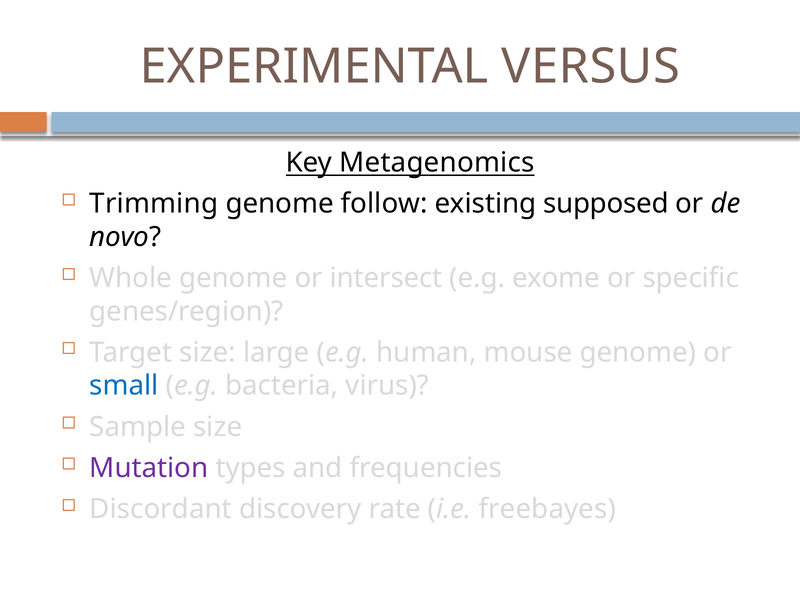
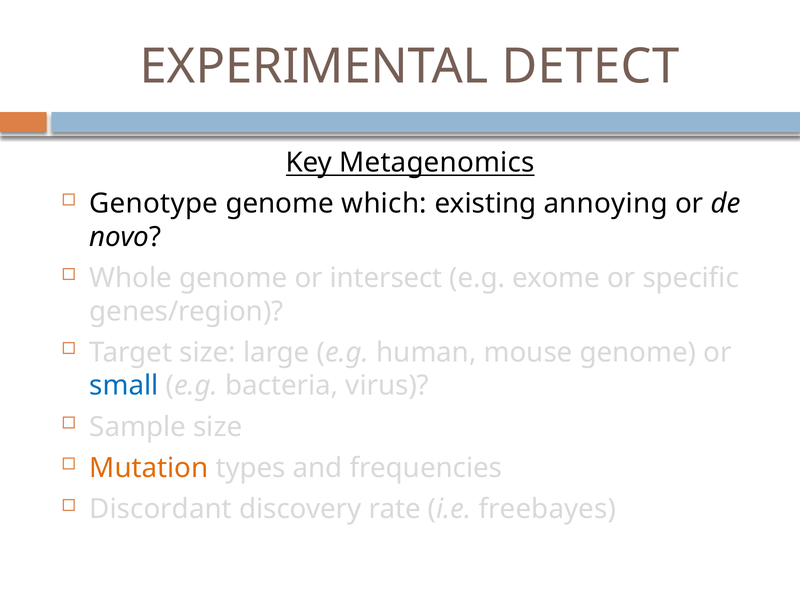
VERSUS: VERSUS -> DETECT (591, 67)
Trimming: Trimming -> Genotype (154, 204)
follow: follow -> which (384, 204)
supposed: supposed -> annoying (606, 204)
Mutation colour: purple -> orange (149, 468)
